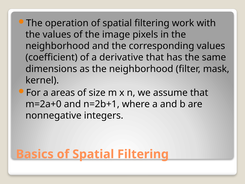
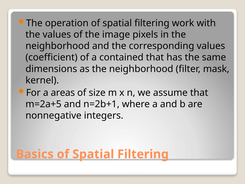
derivative: derivative -> contained (121, 57)
m=2a+0: m=2a+0 -> m=2a+5 (43, 104)
